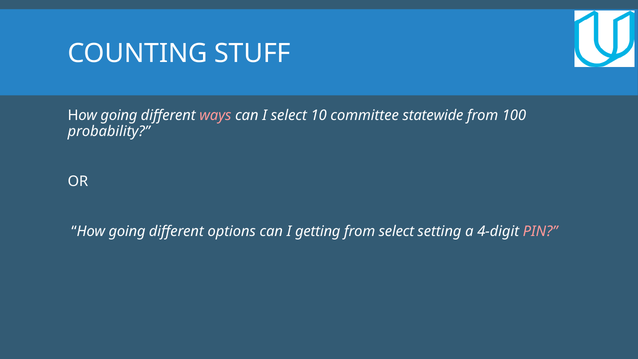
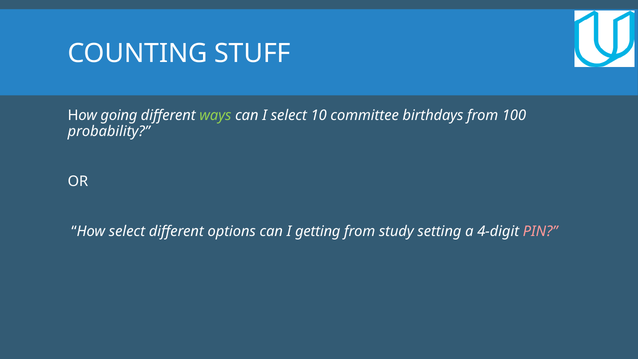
ways colour: pink -> light green (215, 115)
statewide: statewide -> birthdays (433, 115)
going: going -> select (127, 232)
from select: select -> study (396, 232)
